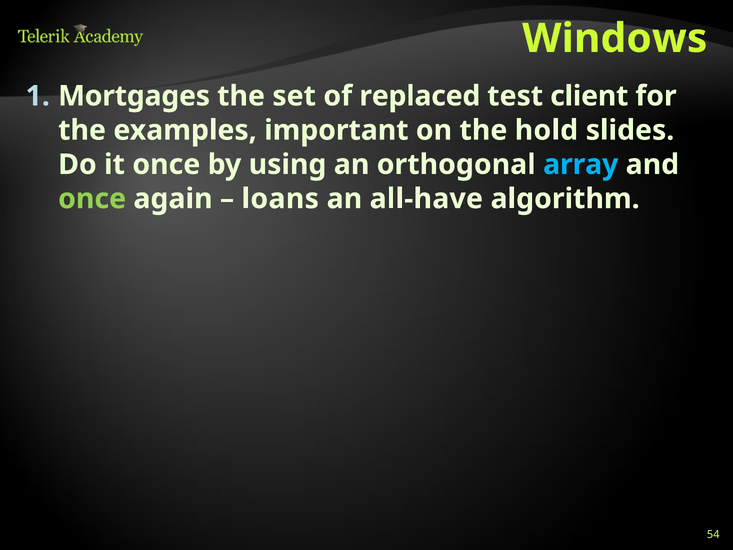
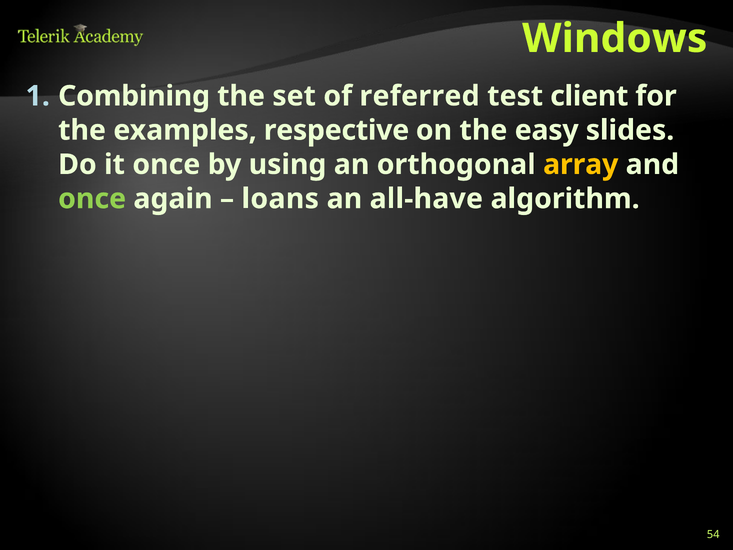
Mortgages: Mortgages -> Combining (134, 96)
replaced: replaced -> referred (420, 96)
important: important -> respective (336, 130)
hold: hold -> easy (547, 130)
array colour: light blue -> yellow (581, 164)
